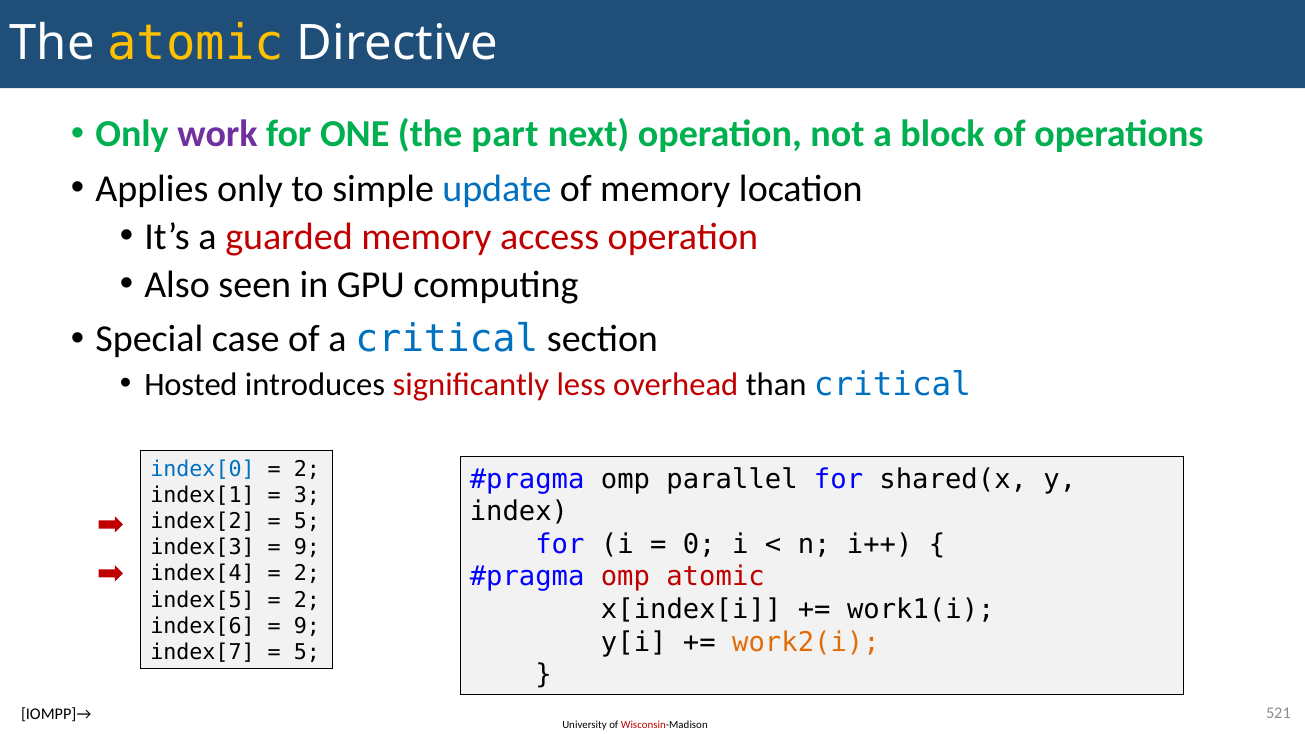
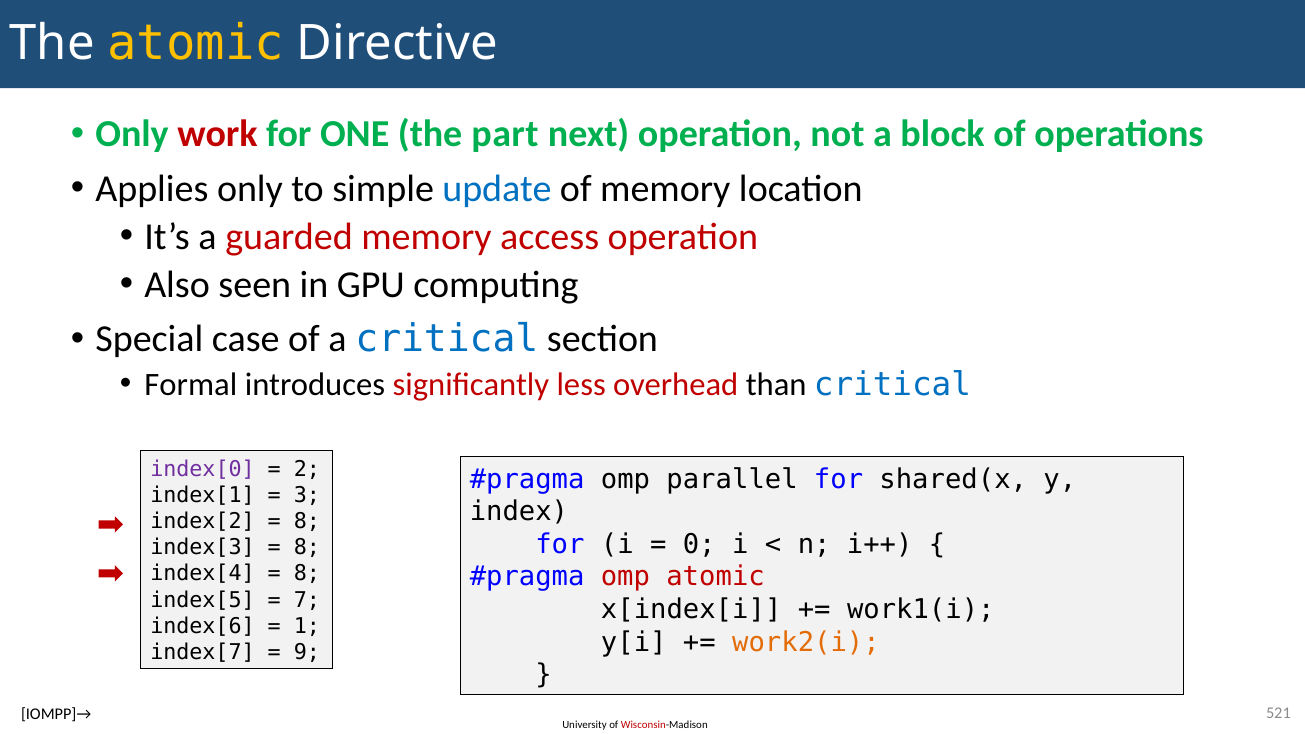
work colour: purple -> red (217, 134)
Hosted: Hosted -> Formal (191, 384)
index[0 colour: blue -> purple (203, 469)
5: 5 -> 8 (307, 522)
9: 9 -> 8 (307, 548)
2: 2 -> 8 (307, 574)
2: 2 -> 7 (307, 600)
9: 9 -> 1 (307, 626)
5: 5 -> 9 (307, 652)
